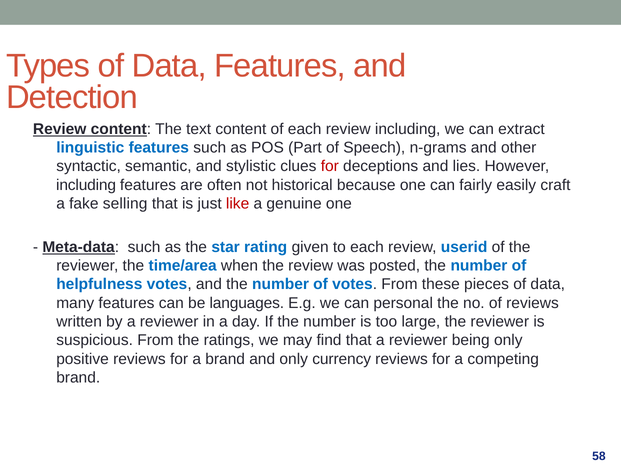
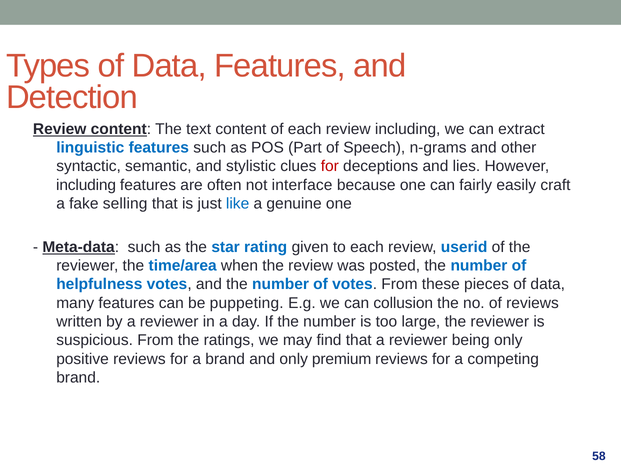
historical: historical -> interface (302, 185)
like colour: red -> blue (238, 203)
languages: languages -> puppeting (247, 303)
personal: personal -> collusion (403, 303)
currency: currency -> premium (342, 359)
